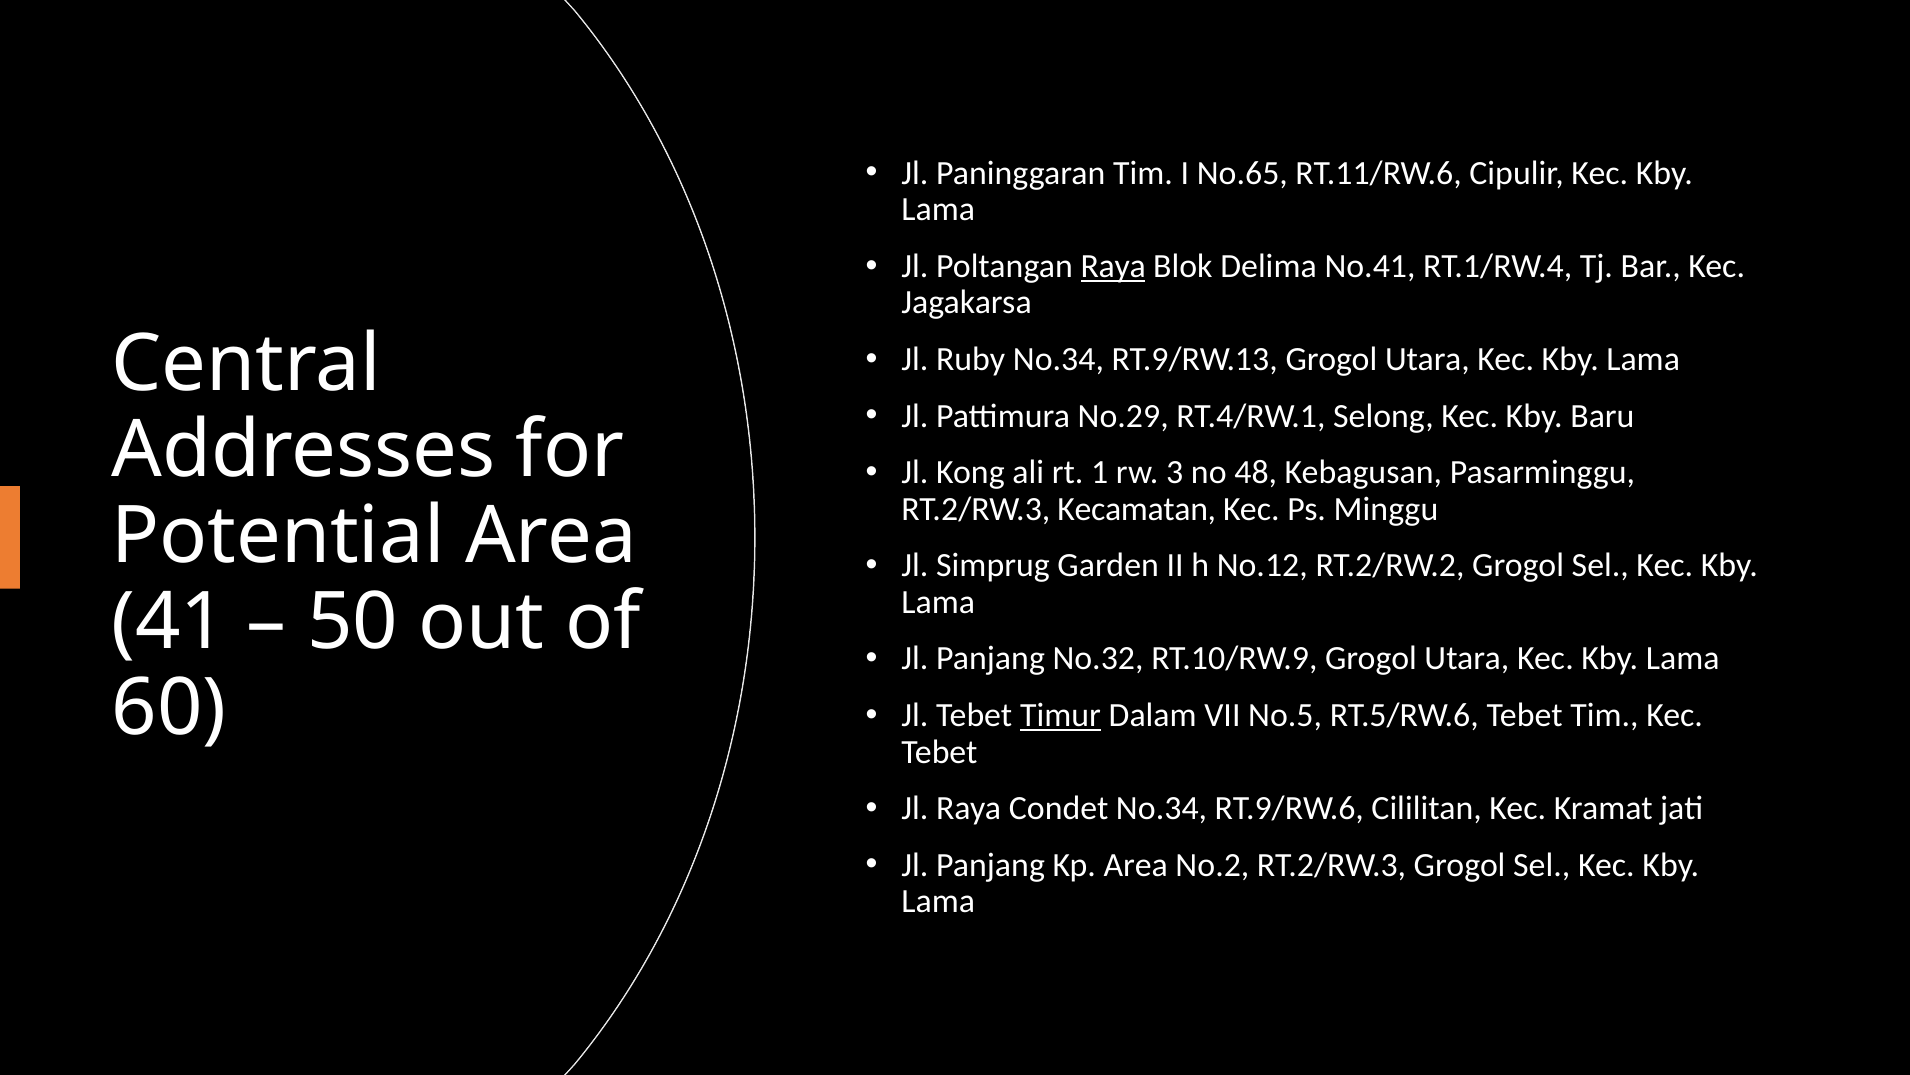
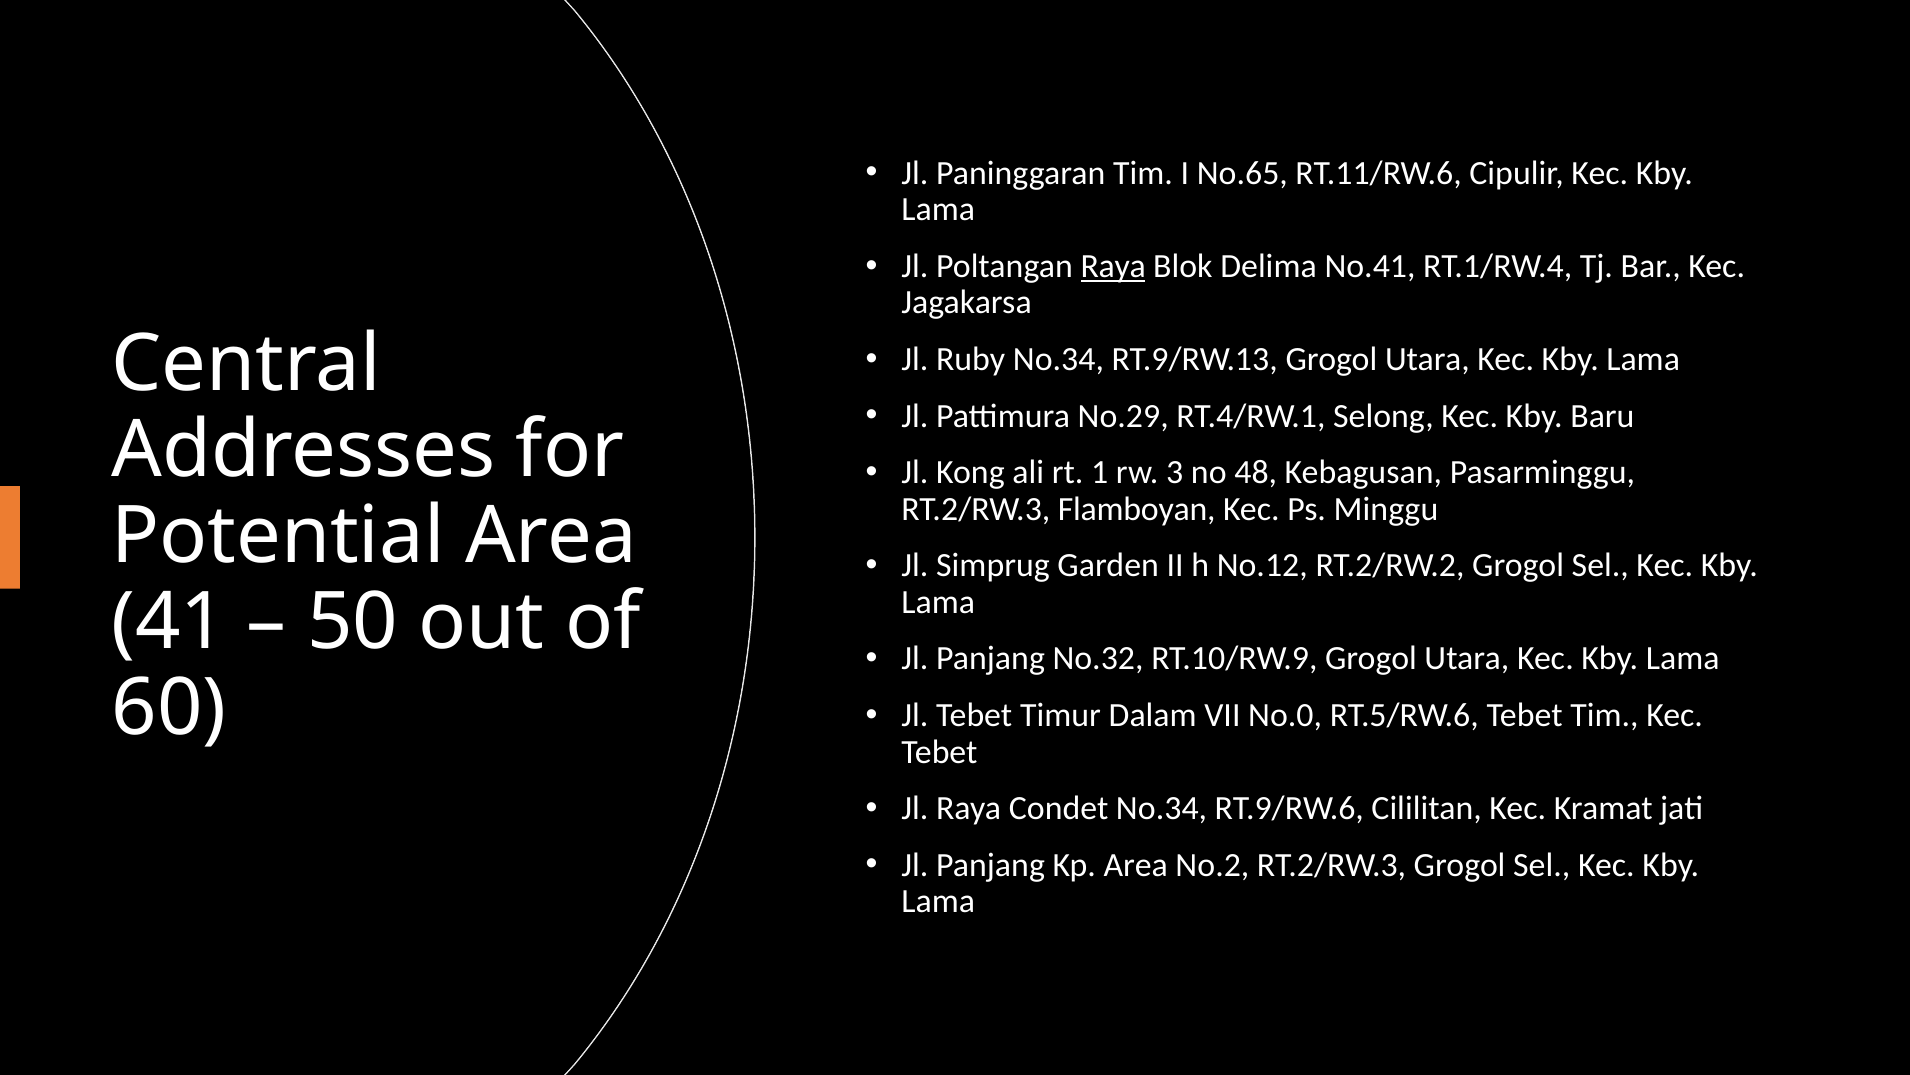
Kecamatan: Kecamatan -> Flamboyan (1137, 509)
Timur underline: present -> none (1061, 715)
No.5: No.5 -> No.0 (1285, 715)
